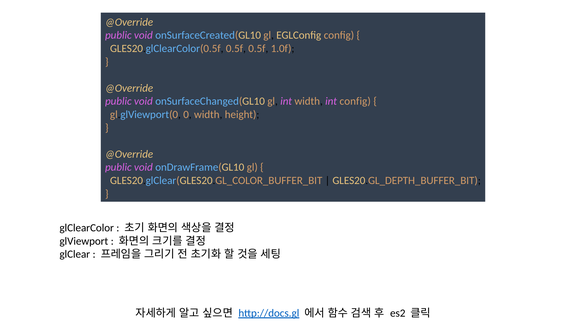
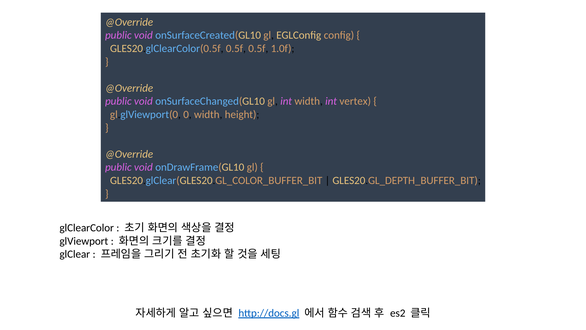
int config: config -> vertex (355, 101)
